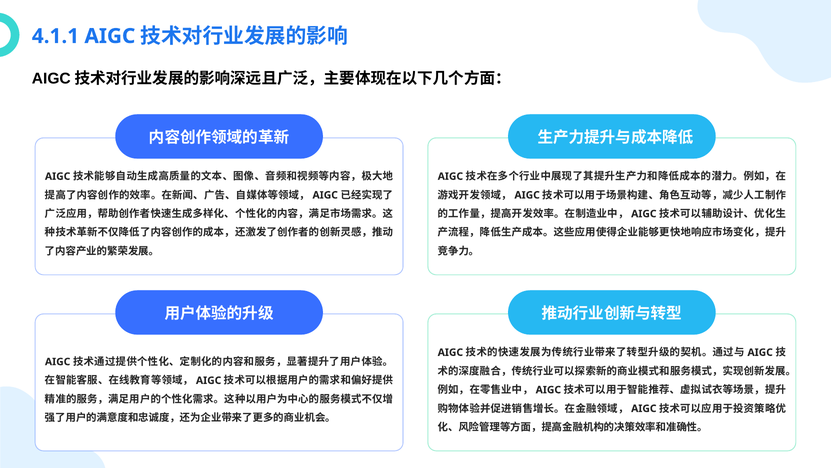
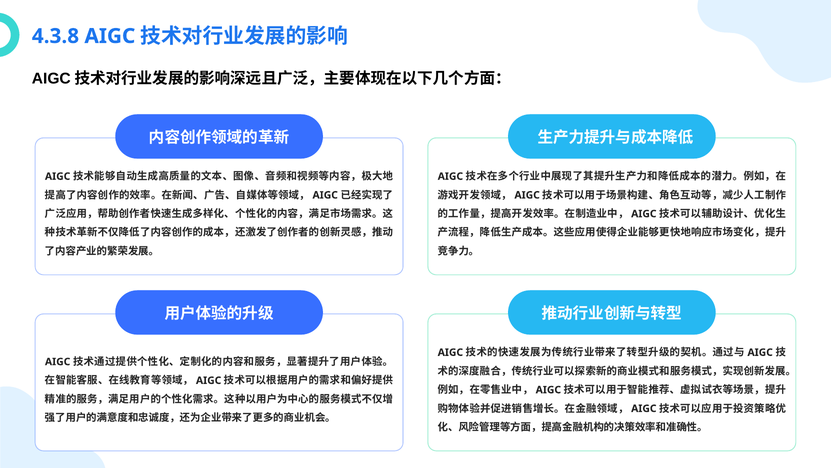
4.1.1: 4.1.1 -> 4.3.8 (55, 36)
